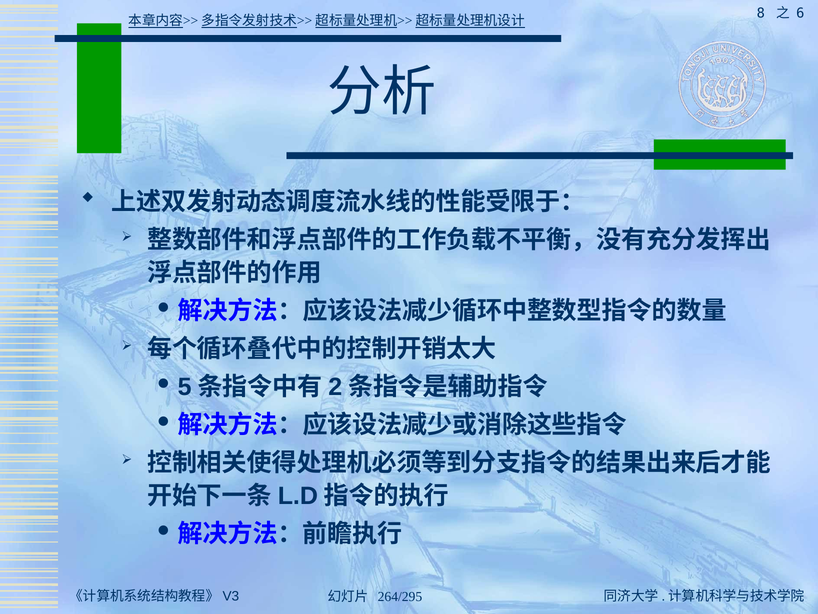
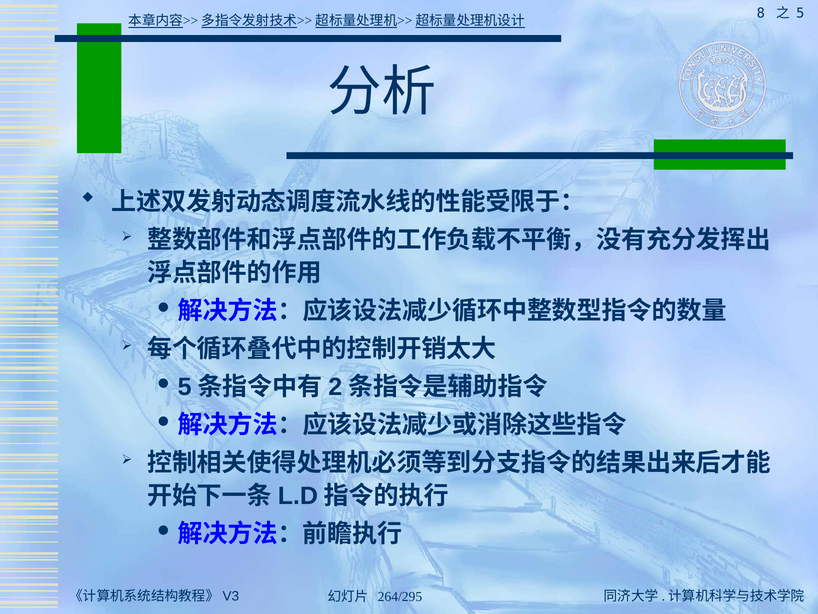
6: 6 -> 5 (800, 13)
